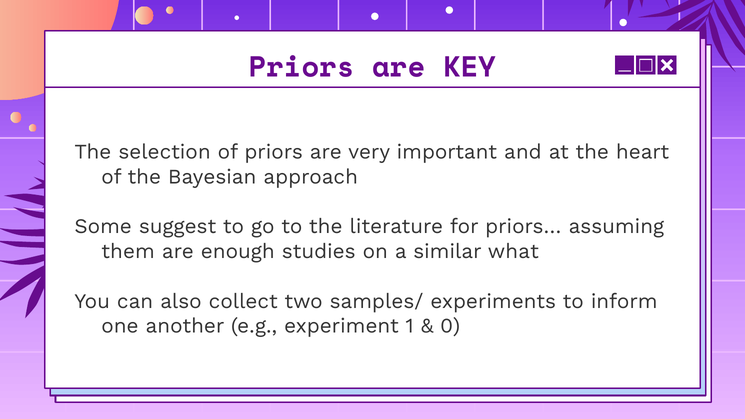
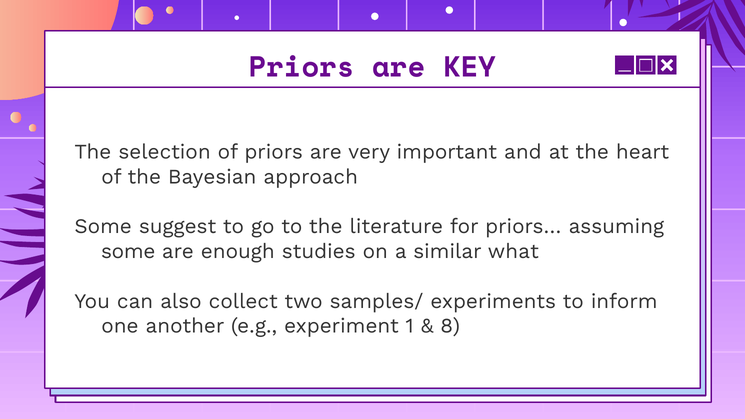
them: them -> some (128, 252)
0: 0 -> 8 (450, 326)
